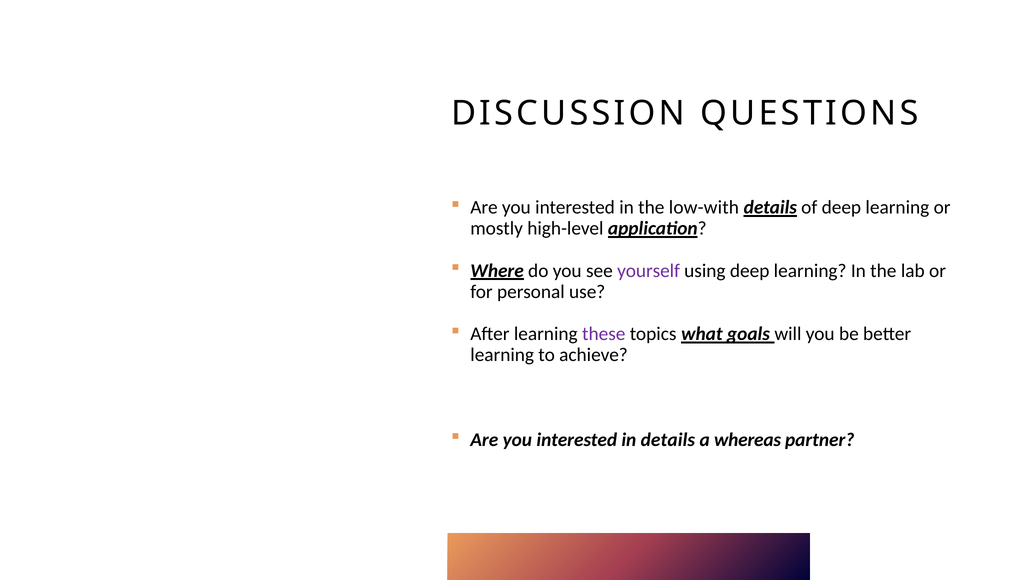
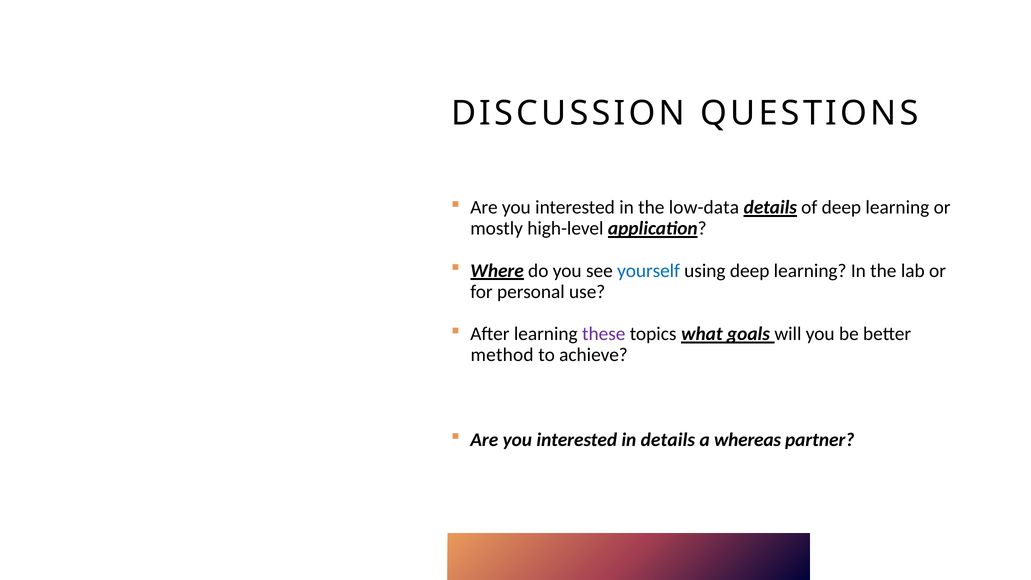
low-with: low-with -> low-data (704, 208)
yourself colour: purple -> blue (649, 271)
learning: learning -> method (502, 355)
